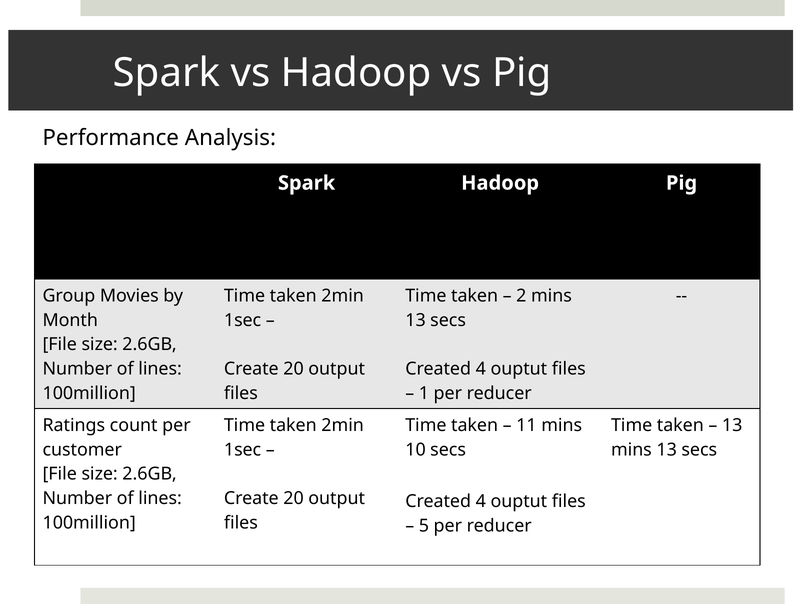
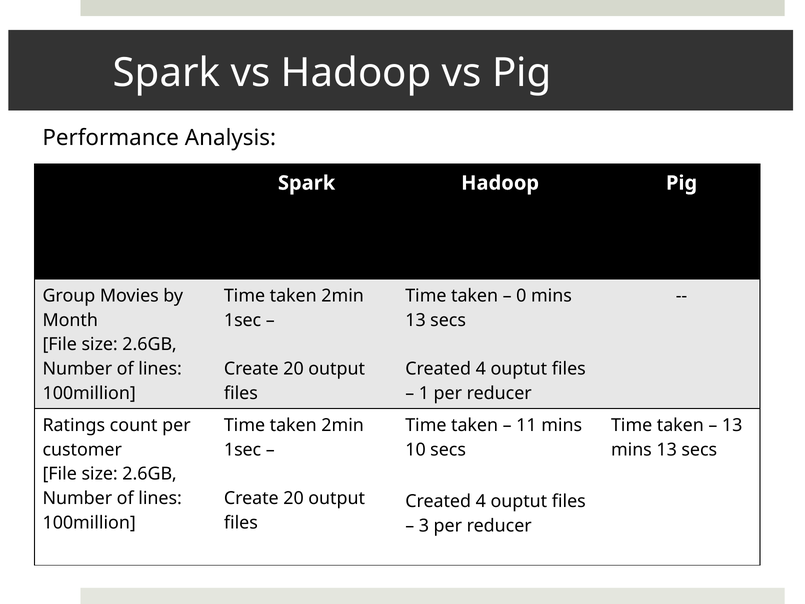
2: 2 -> 0 (521, 296)
5: 5 -> 3 (424, 526)
